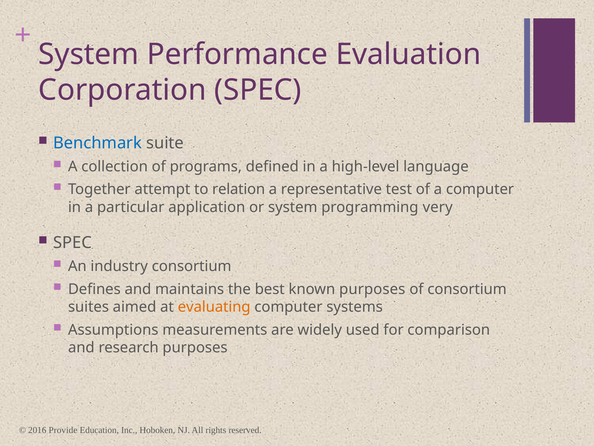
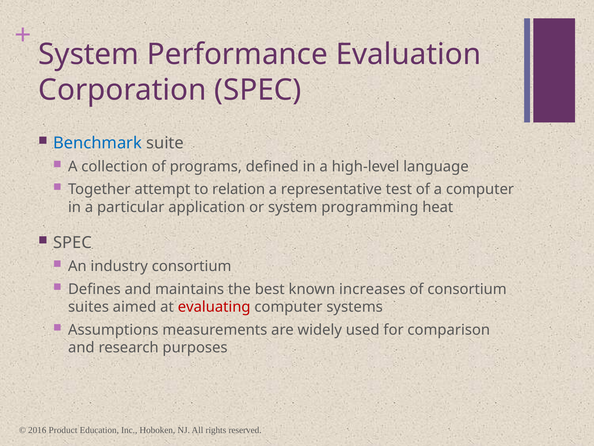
very: very -> heat (438, 207)
known purposes: purposes -> increases (372, 289)
evaluating colour: orange -> red (214, 307)
Provide: Provide -> Product (63, 430)
